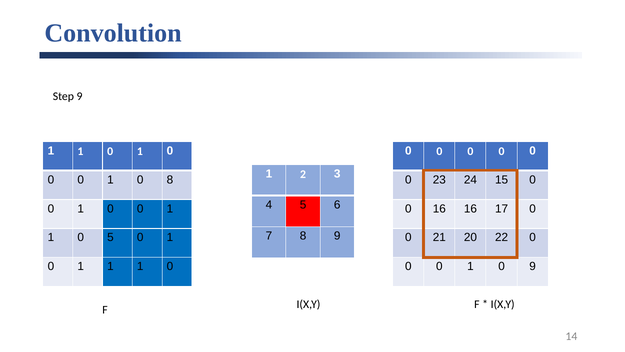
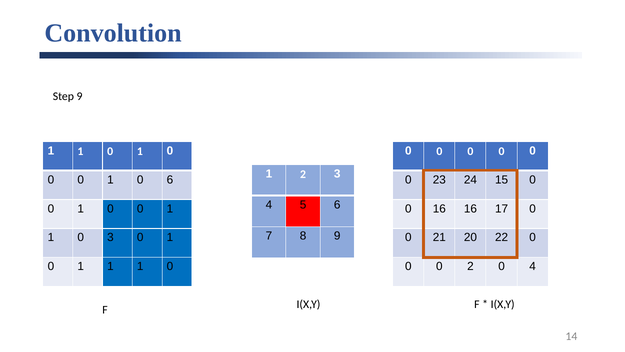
0 8: 8 -> 6 (170, 179)
0 5: 5 -> 3 (110, 237)
1: 1 -> 2 (470, 266)
0 9: 9 -> 4 (533, 266)
